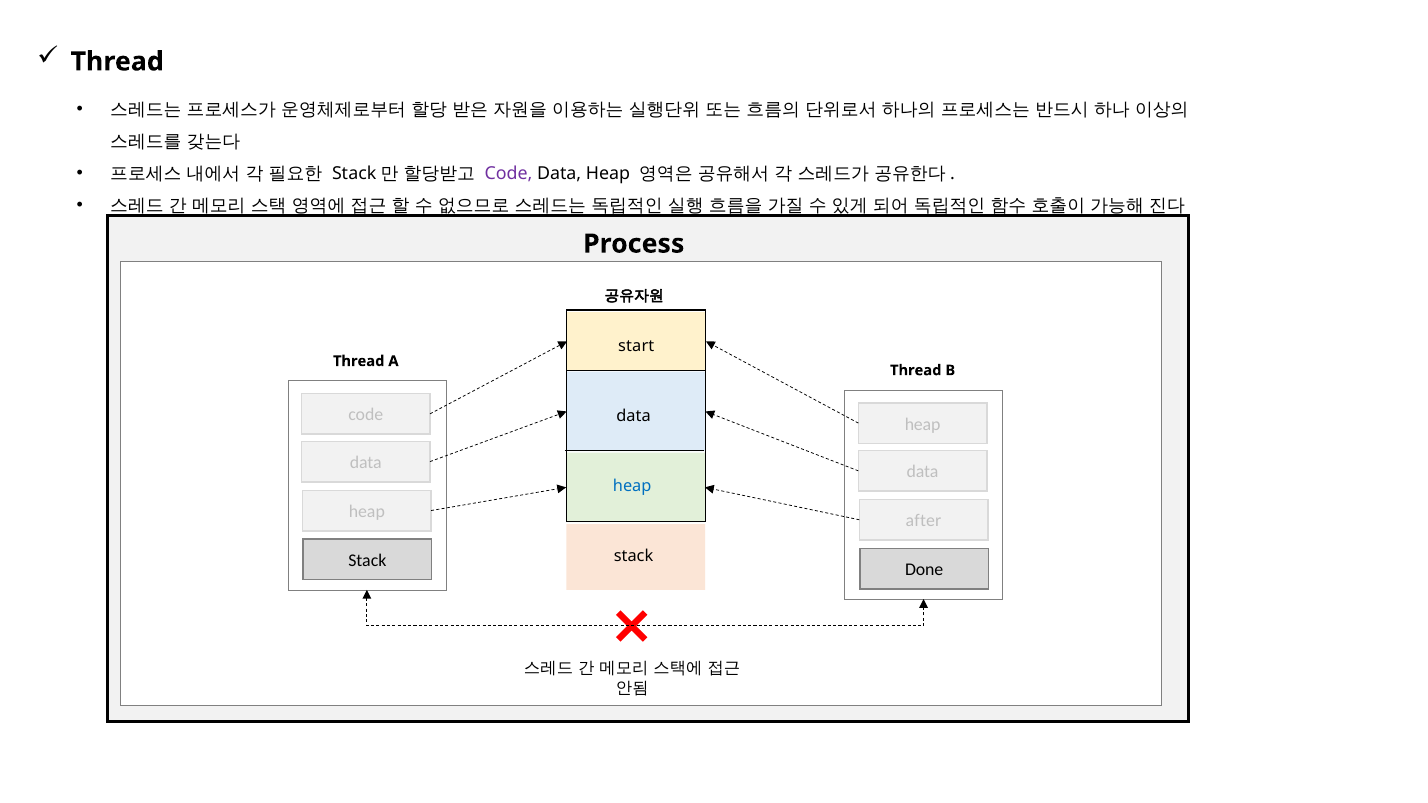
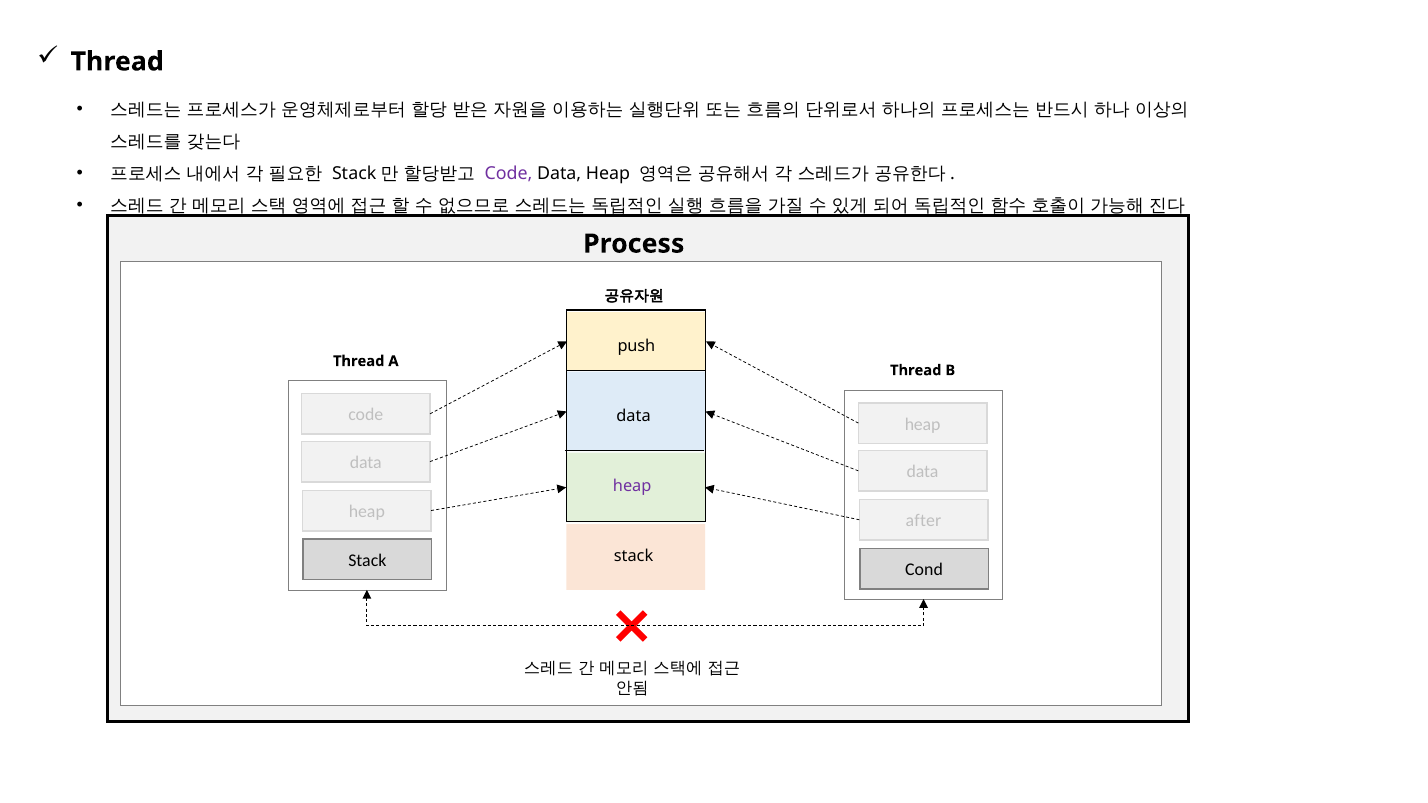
start: start -> push (636, 346)
heap colour: blue -> purple (632, 487)
Done: Done -> Cond (924, 570)
